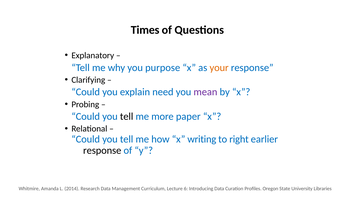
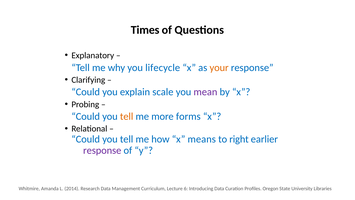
purpose: purpose -> lifecycle (163, 67)
need: need -> scale (163, 92)
tell colour: black -> orange (127, 116)
paper: paper -> forms (188, 116)
writing: writing -> means (202, 139)
response colour: black -> purple (102, 150)
